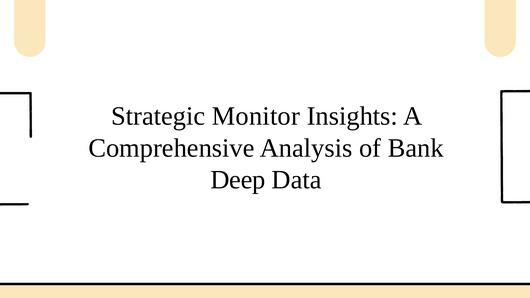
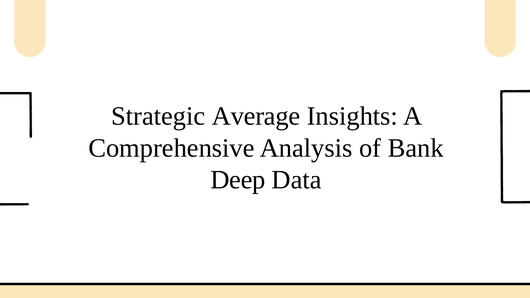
Monitor: Monitor -> Average (256, 116)
